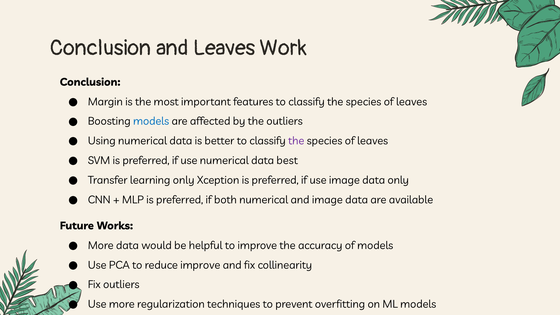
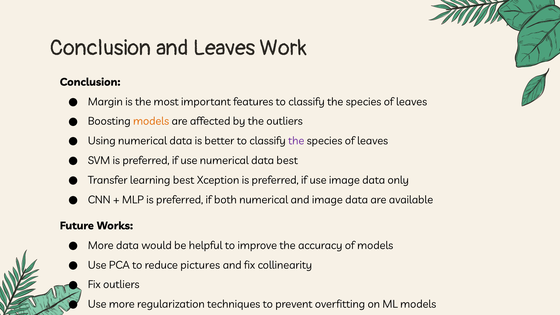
models colour: blue -> orange (151, 121)
learning only: only -> best (184, 180)
reduce improve: improve -> pictures (200, 265)
